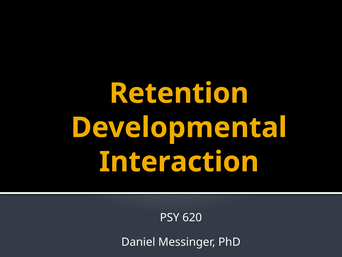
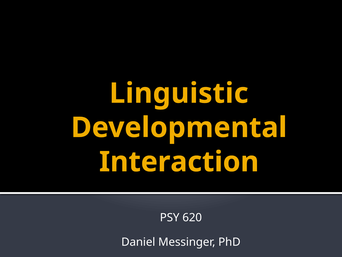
Retention: Retention -> Linguistic (179, 93)
